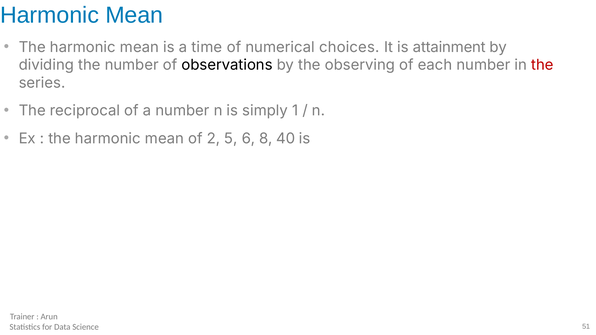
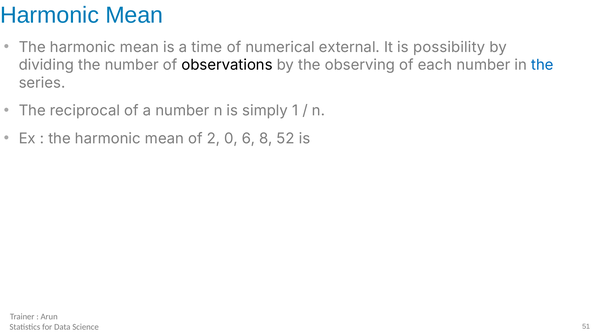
choices: choices -> external (349, 47)
attainment: attainment -> possibility (449, 47)
the colour: red -> blue (542, 65)
5: 5 -> 0 (231, 139)
40: 40 -> 52 (286, 139)
